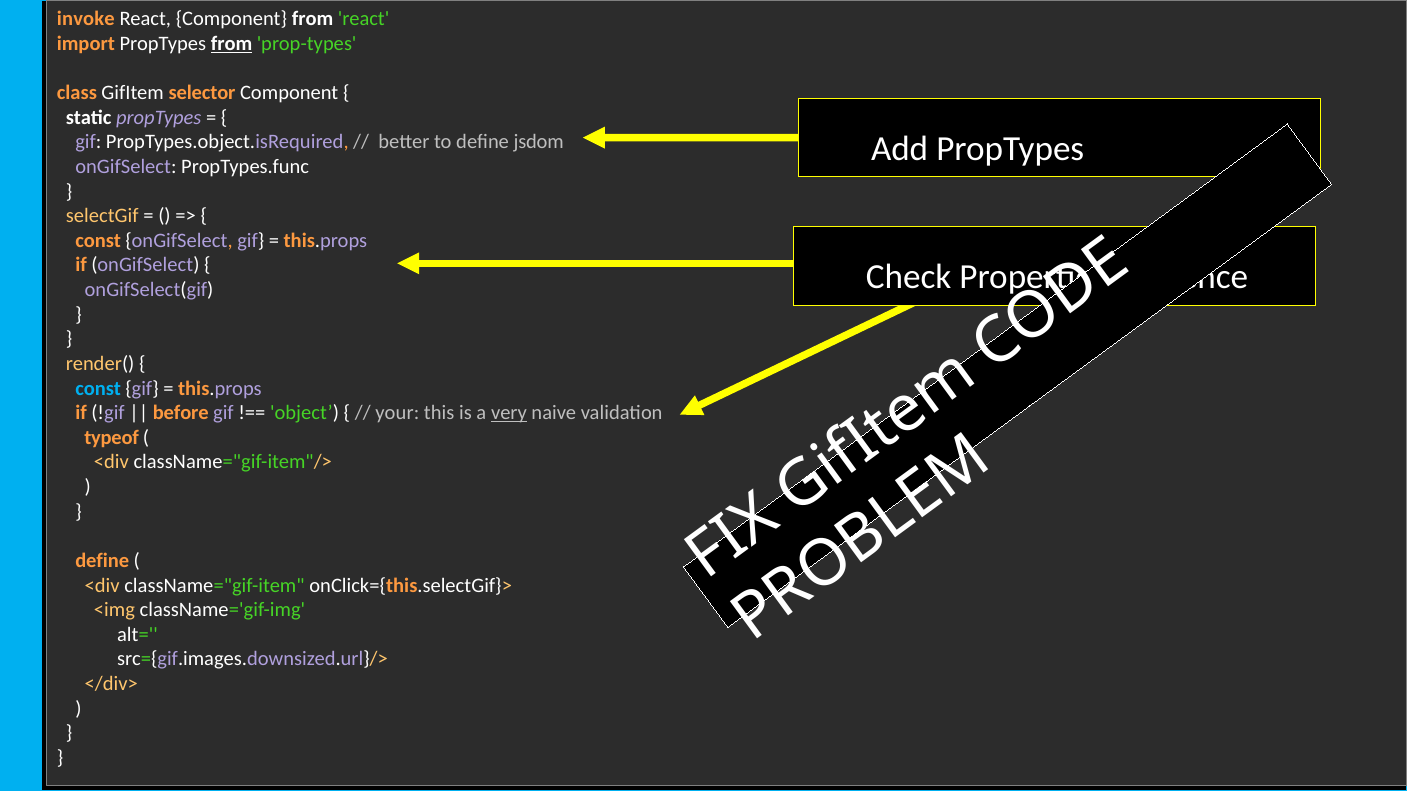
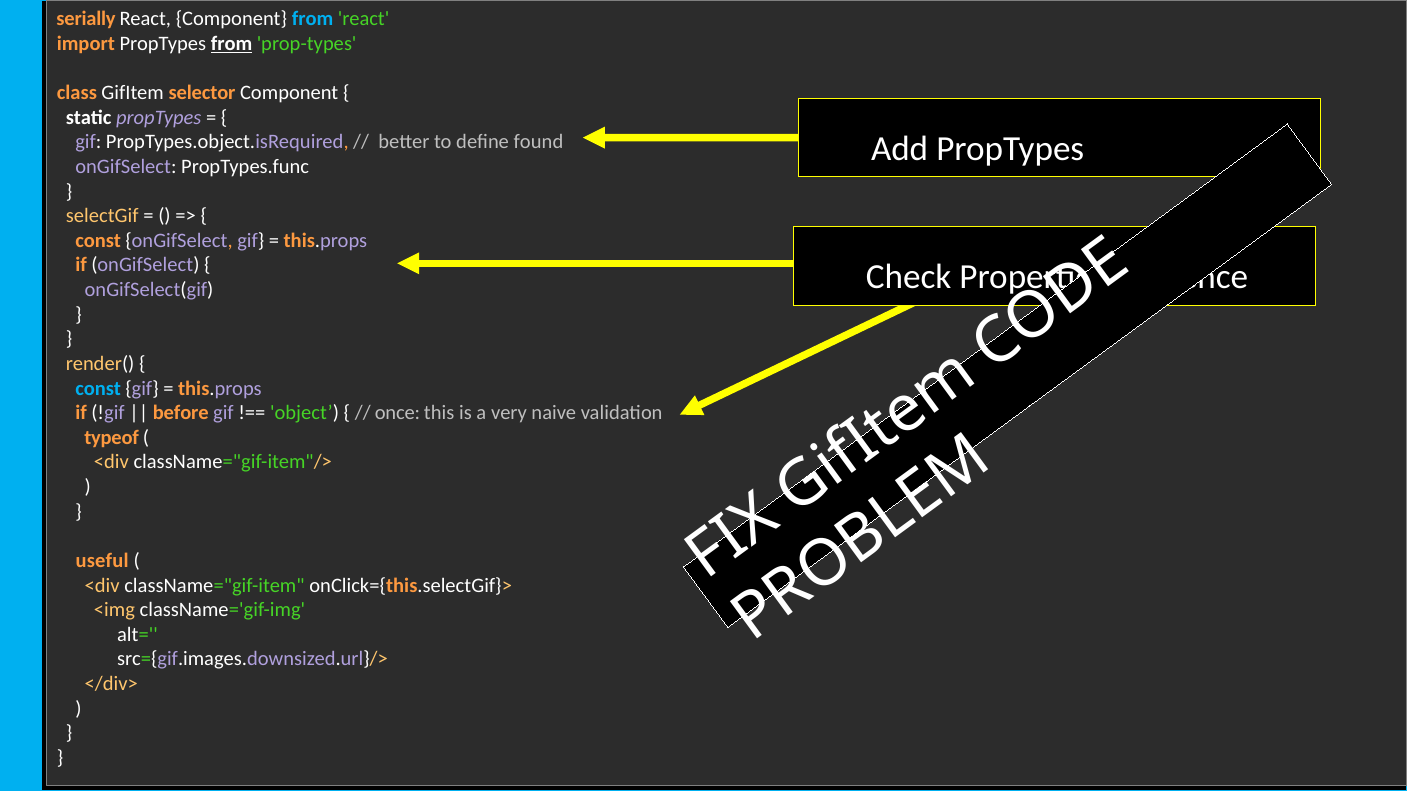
invoke: invoke -> serially (86, 19)
from colour: white -> light blue (313, 19)
jsdom: jsdom -> found (539, 142)
your: your -> once (397, 413)
very underline: present -> none (509, 413)
define: define -> useful (102, 561)
